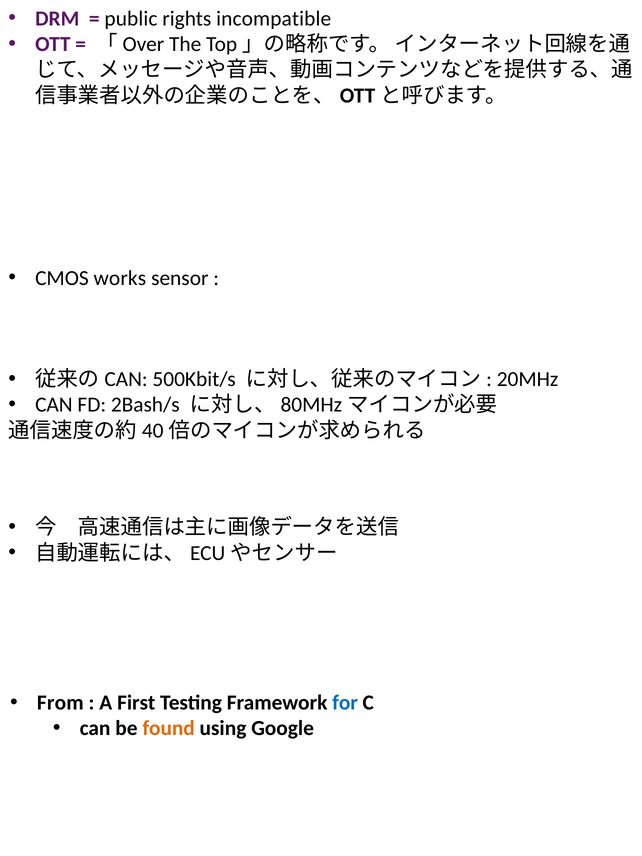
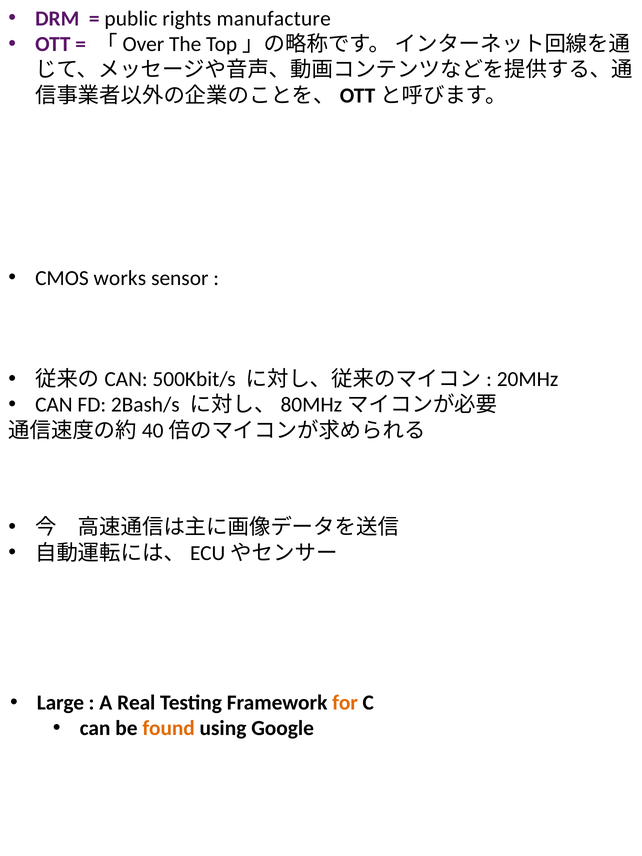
incompatible: incompatible -> manufacture (274, 19)
From: From -> Large (60, 703)
First: First -> Real (136, 703)
for colour: blue -> orange (345, 703)
